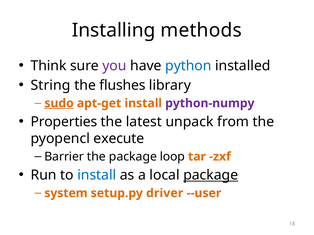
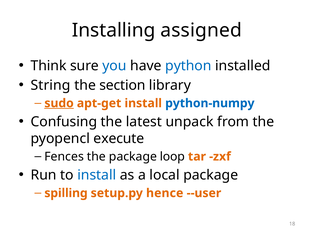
methods: methods -> assigned (201, 30)
you colour: purple -> blue (114, 66)
flushes: flushes -> section (122, 85)
python-numpy colour: purple -> blue (210, 103)
Properties: Properties -> Confusing (64, 122)
Barrier: Barrier -> Fences (64, 157)
package underline: present -> none (211, 175)
system: system -> spilling (66, 194)
driver: driver -> hence (165, 194)
